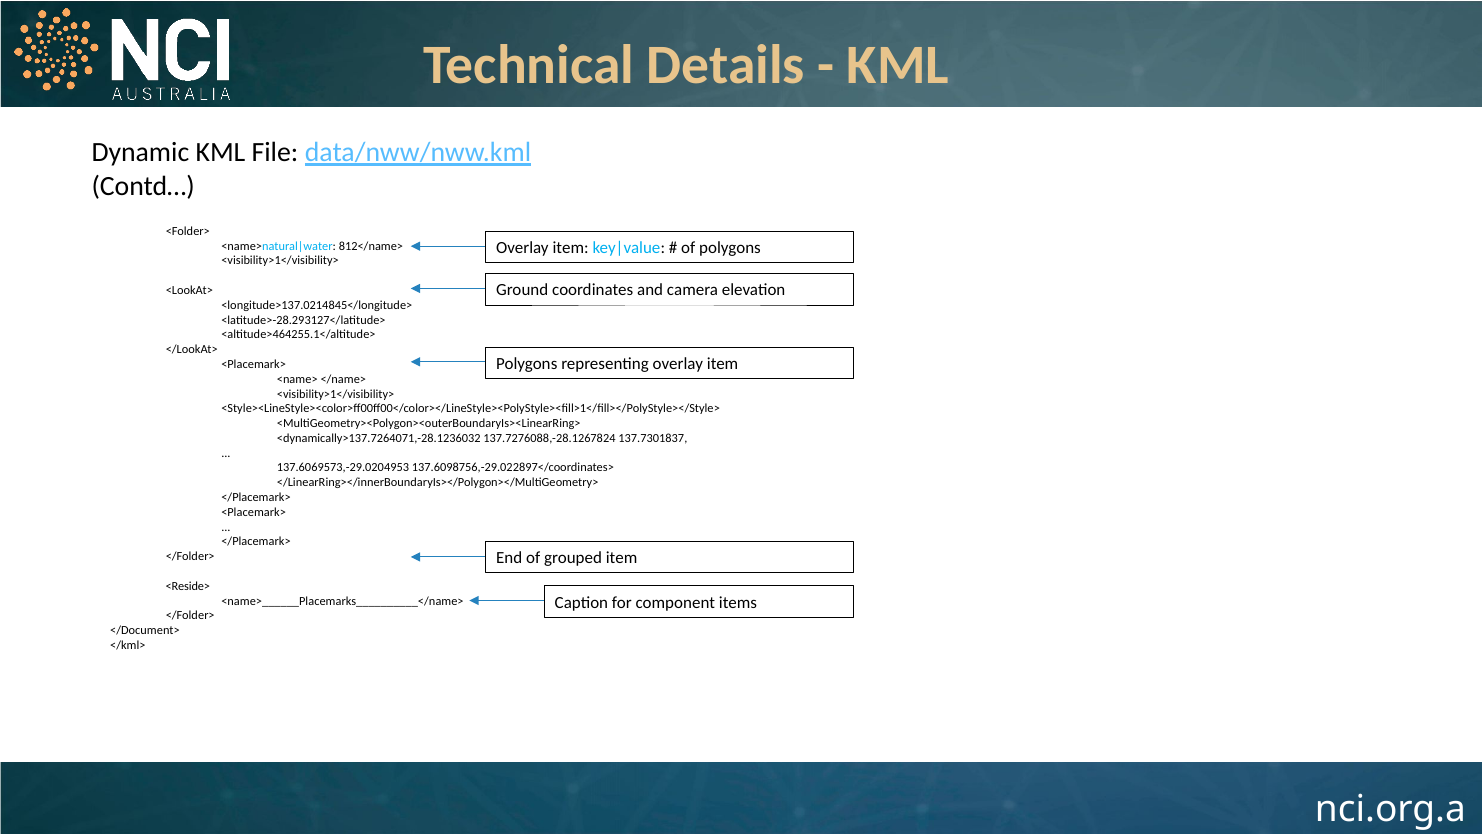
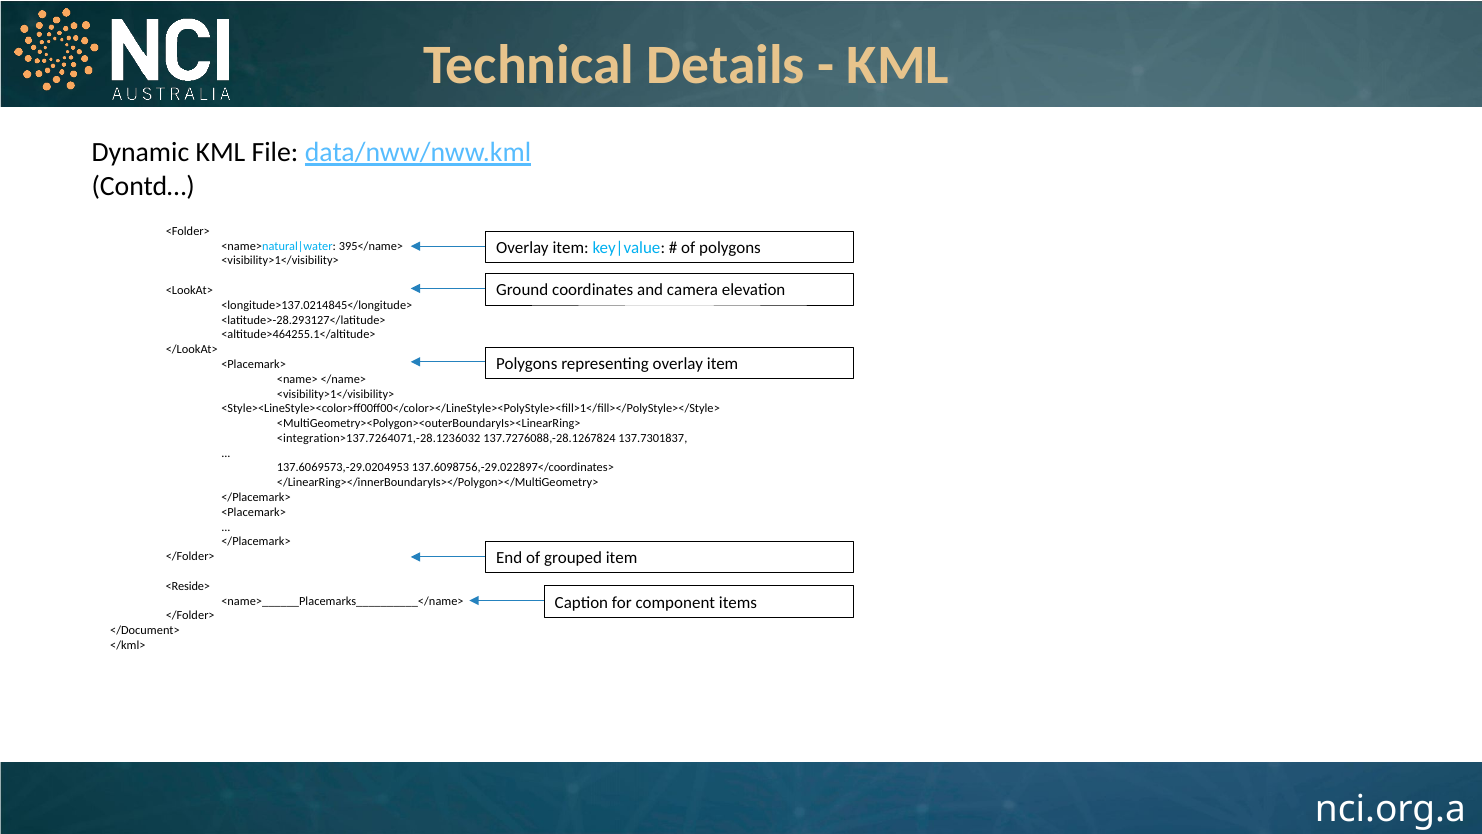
812</name>: 812</name> -> 395</name> (371, 246)
<dynamically>137.7264071,-28.1236032: <dynamically>137.7264071,-28.1236032 -> <integration>137.7264071,-28.1236032 (379, 438)
